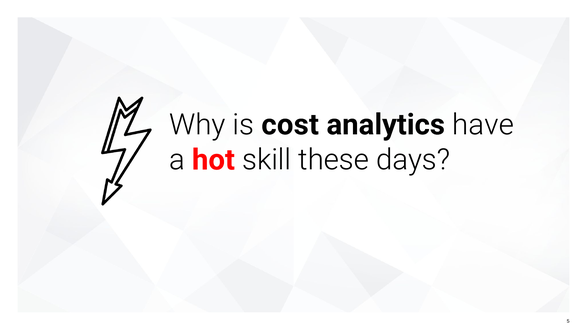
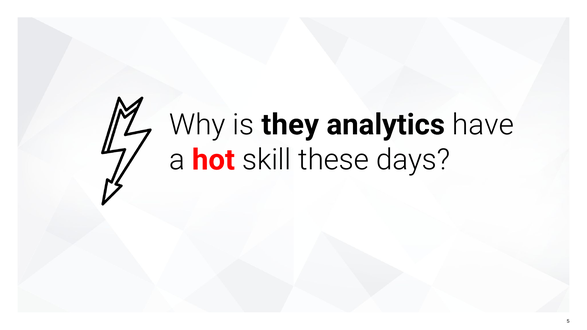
cost: cost -> they (290, 125)
